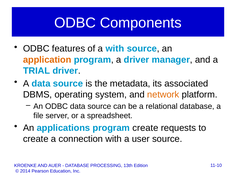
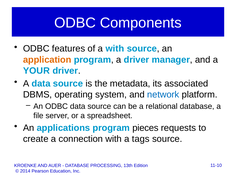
TRIAL: TRIAL -> YOUR (36, 71)
network colour: orange -> blue (163, 95)
program create: create -> pieces (145, 128)
user: user -> tags (141, 139)
